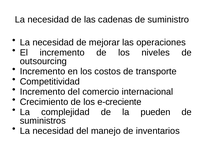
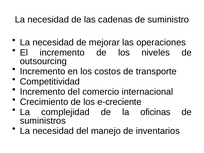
pueden: pueden -> oficinas (155, 112)
